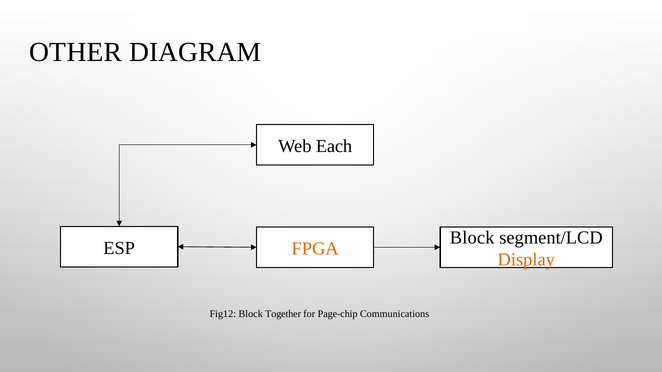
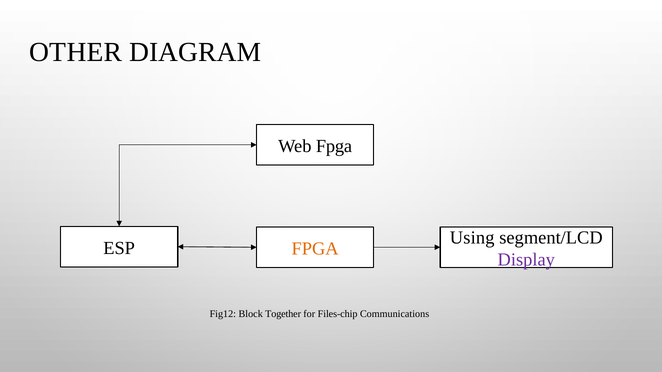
Web Each: Each -> Fpga (334, 146)
Block: Block -> Using (472, 238)
Display colour: orange -> purple (526, 260)
Page-chip: Page-chip -> Files-chip (338, 314)
